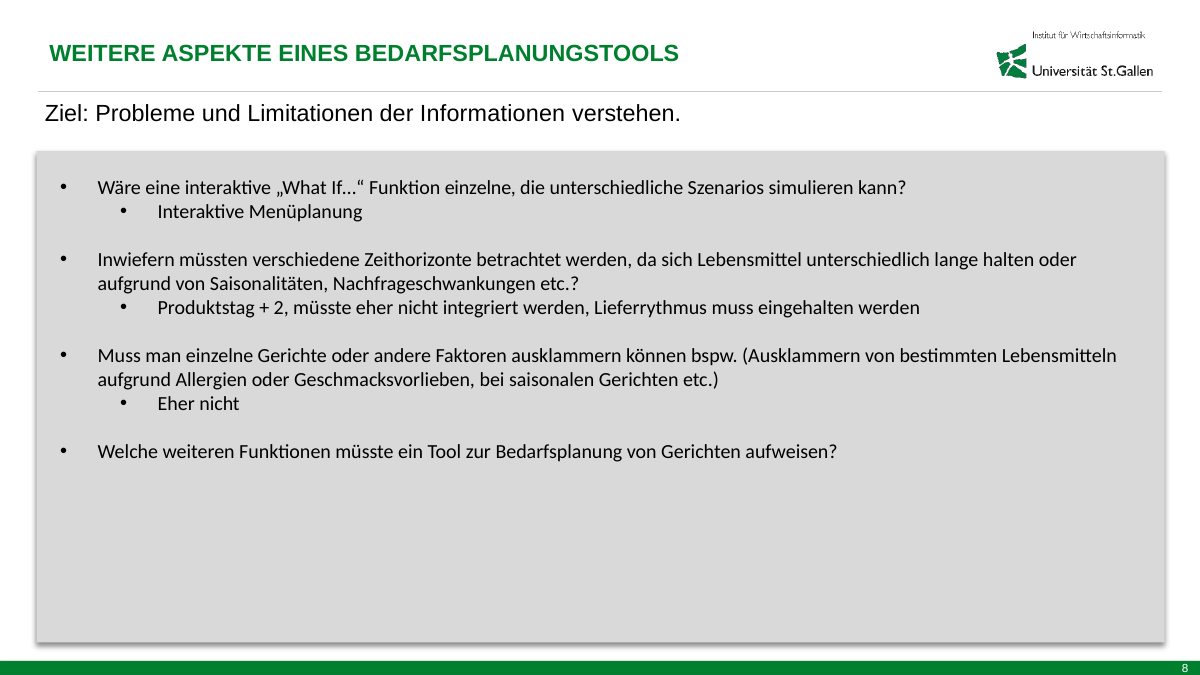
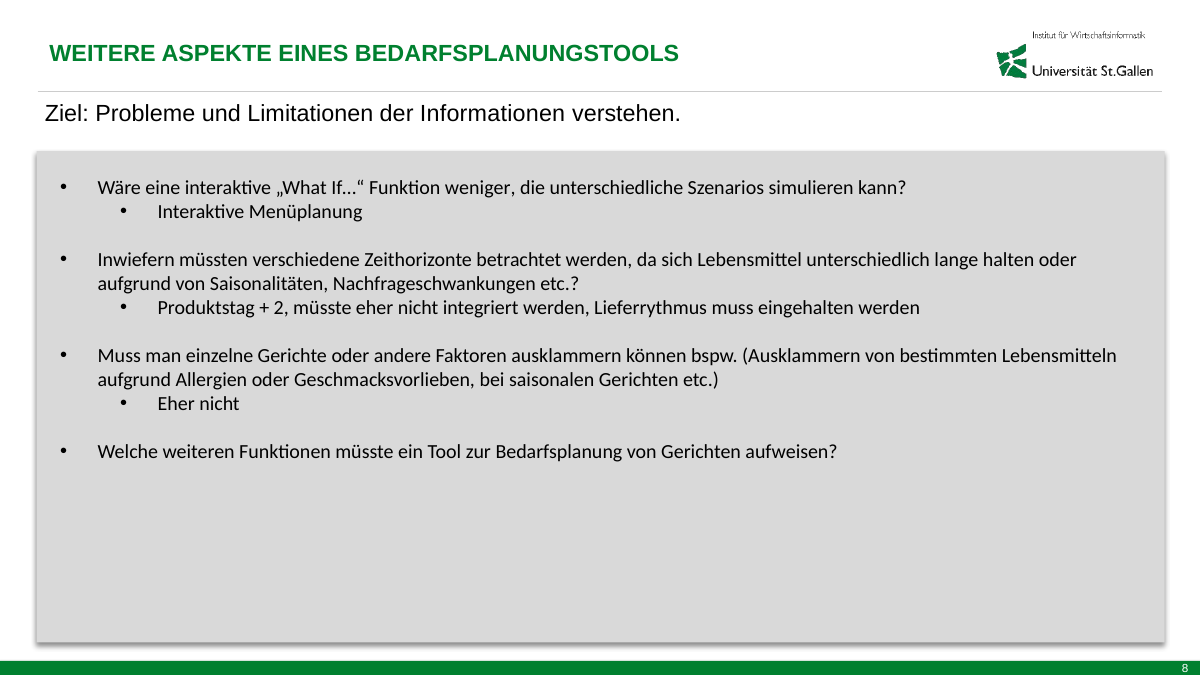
Funktion einzelne: einzelne -> weniger (480, 188)
